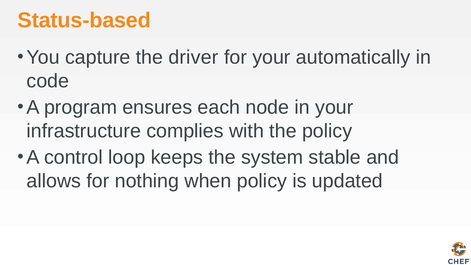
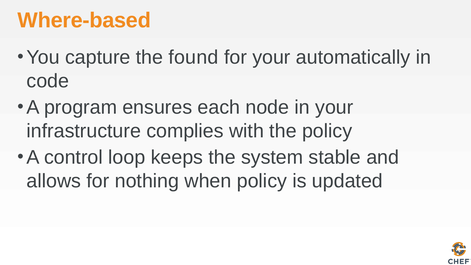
Status-based: Status-based -> Where-based (84, 20)
driver: driver -> found (193, 57)
